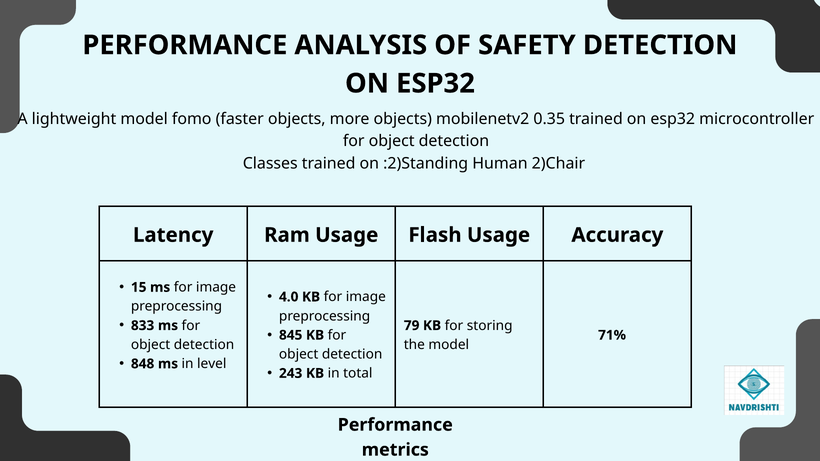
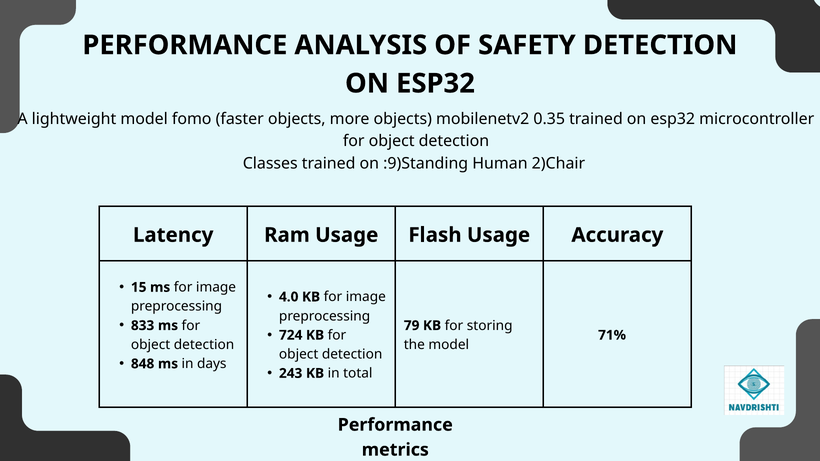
:2)Standing: :2)Standing -> :9)Standing (426, 164)
845: 845 -> 724 (291, 335)
level: level -> days (212, 364)
